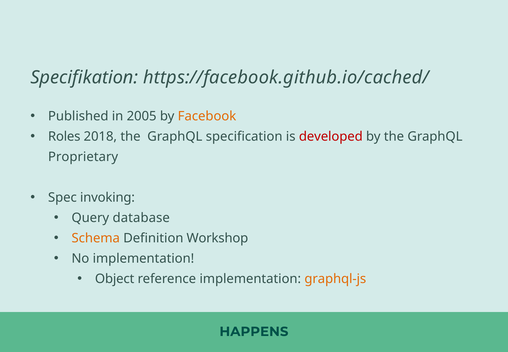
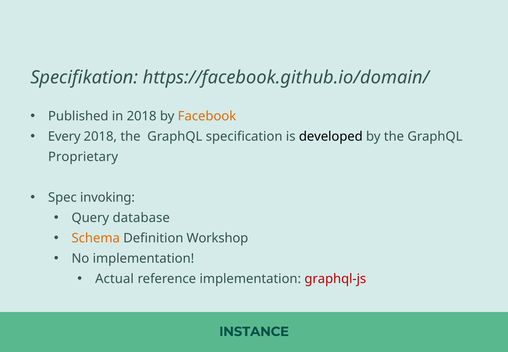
https://facebook.github.io/cached/: https://facebook.github.io/cached/ -> https://facebook.github.io/domain/ (286, 77)
in 2005: 2005 -> 2018 (142, 116)
Roles: Roles -> Every (64, 136)
developed colour: red -> black (331, 136)
Object: Object -> Actual (115, 279)
graphql-js colour: orange -> red (335, 279)
HAPPENS: HAPPENS -> INSTANCE (254, 331)
